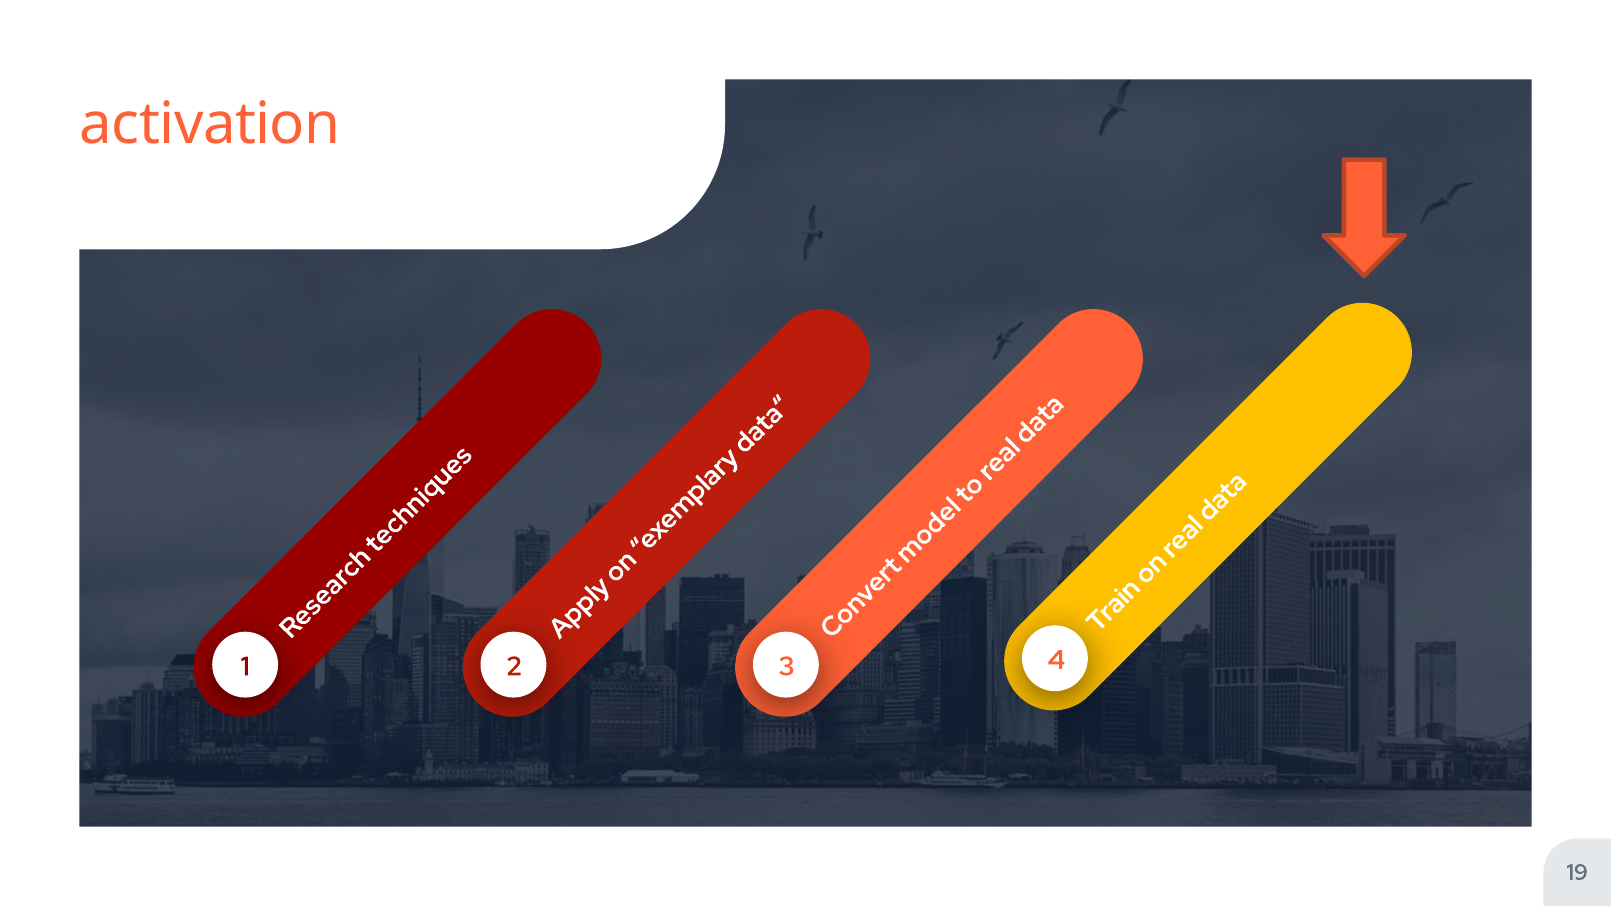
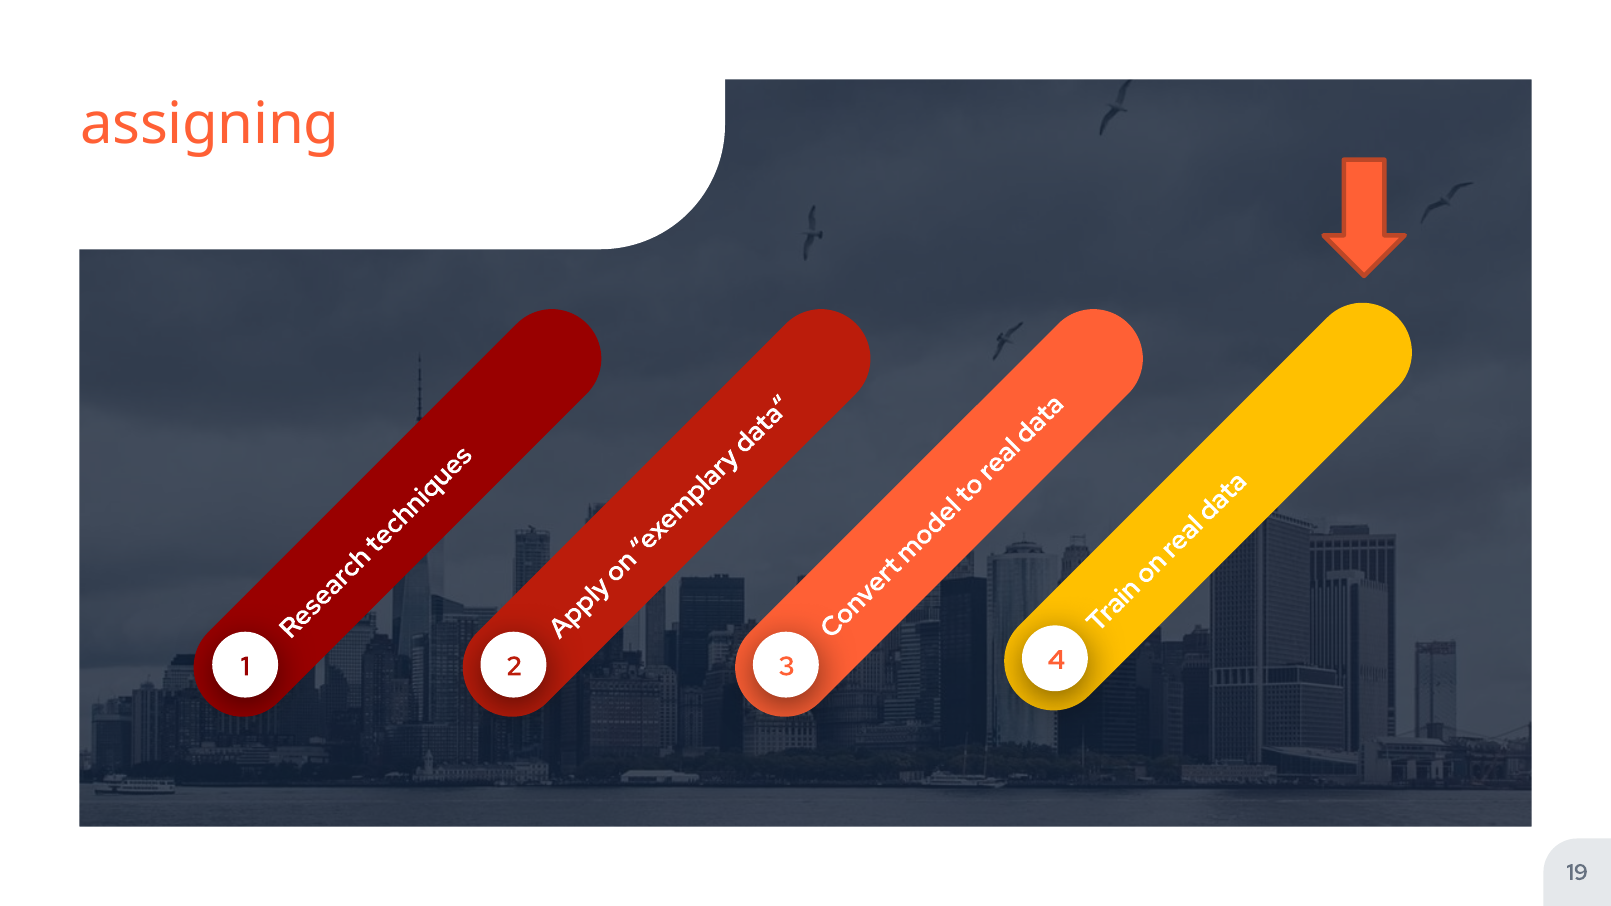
activation: activation -> assigning (210, 125)
